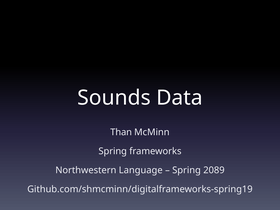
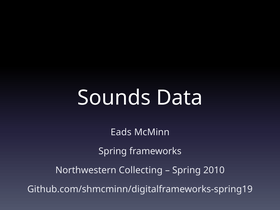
Than: Than -> Eads (121, 132)
Language: Language -> Collecting (141, 170)
2089: 2089 -> 2010 (214, 170)
